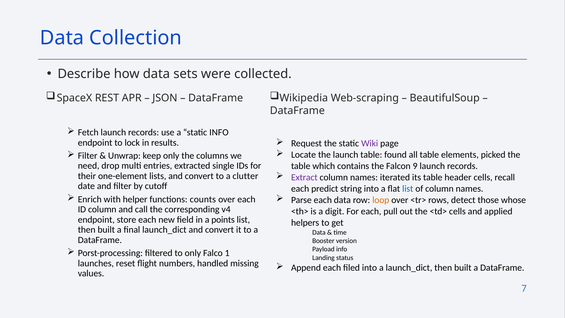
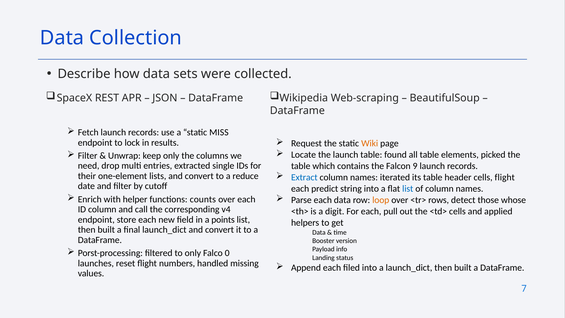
static INFO: INFO -> MISS (219, 132)
Wiki colour: purple -> orange (370, 143)
clutter: clutter -> reduce (246, 176)
Extract colour: purple -> blue (304, 177)
cells recall: recall -> flight (505, 177)
1: 1 -> 0 (227, 253)
